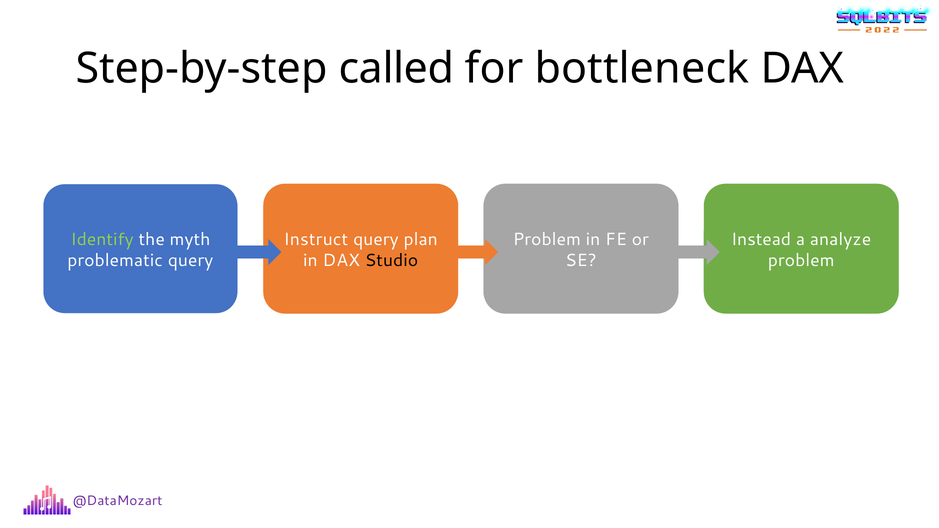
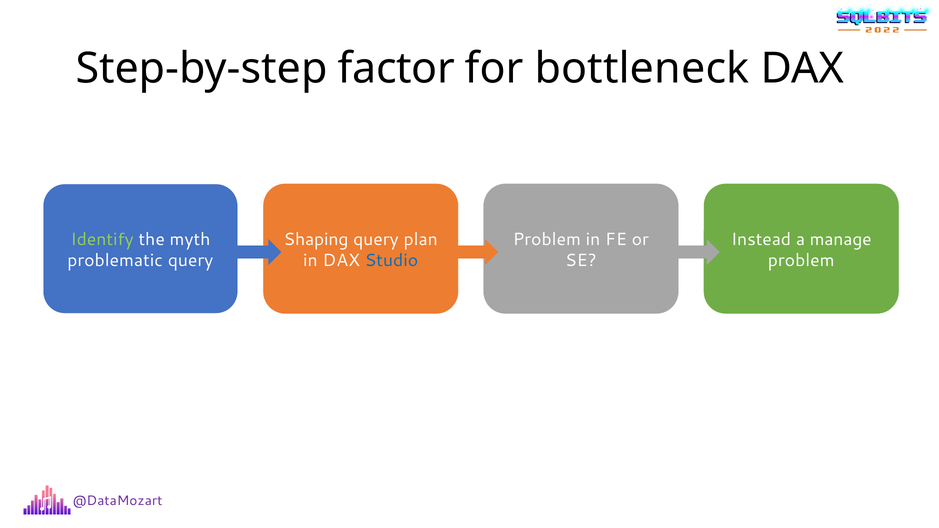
called: called -> factor (396, 68)
Instruct: Instruct -> Shaping (316, 239)
analyze: analyze -> manage (841, 239)
Studio colour: black -> blue (391, 261)
